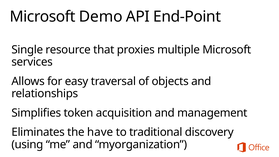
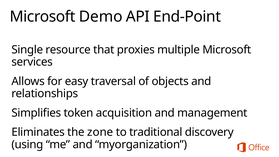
have: have -> zone (100, 132)
